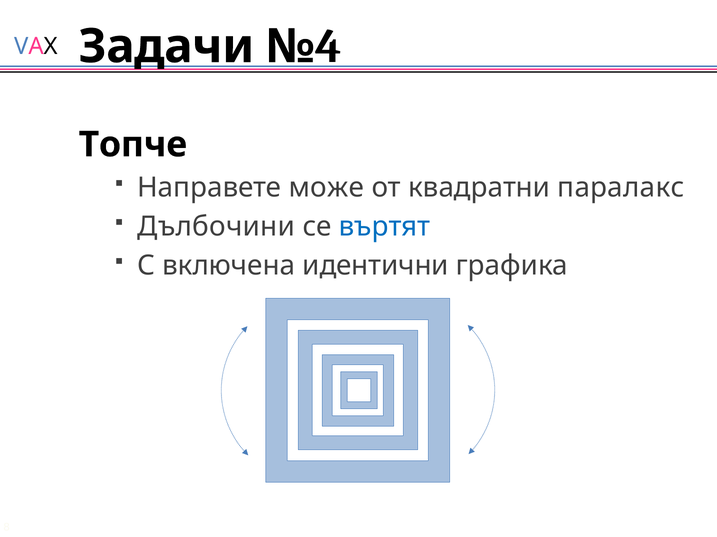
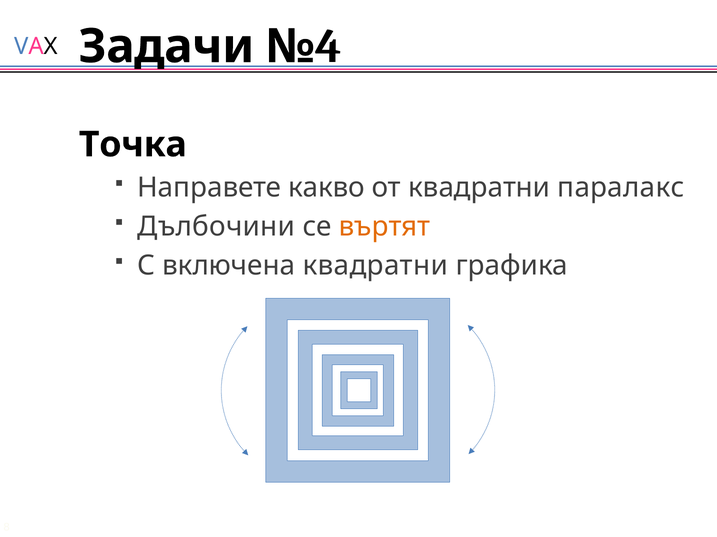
Топче: Топче -> Точка (133, 145)
може: може -> какво (327, 188)
въртят colour: blue -> orange (385, 227)
включена идентични: идентични -> квадратни (375, 266)
